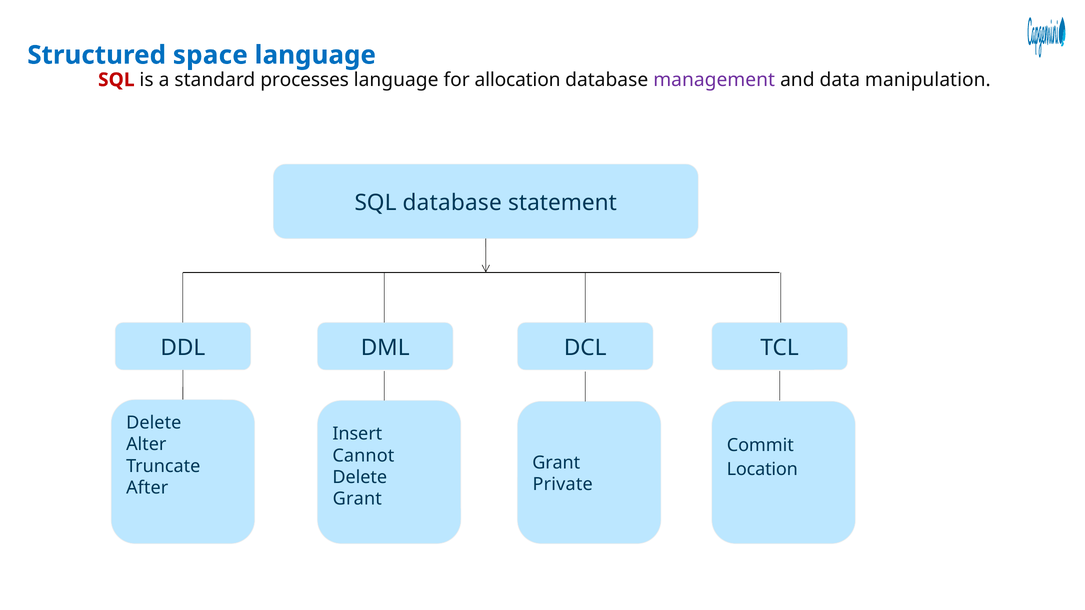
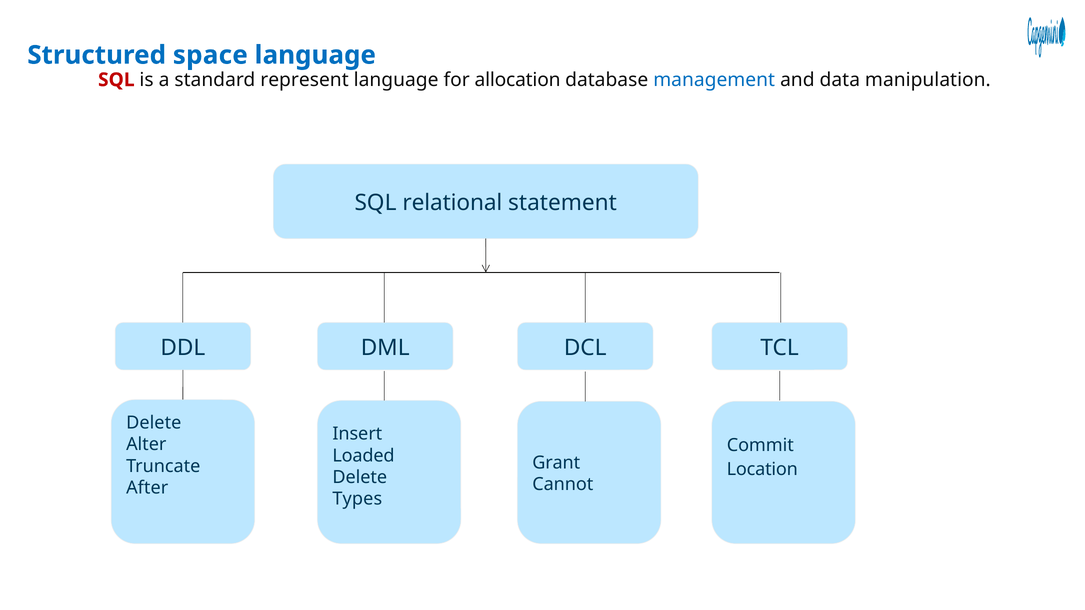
processes: processes -> represent (304, 80)
management colour: purple -> blue (714, 80)
SQL database: database -> relational (452, 203)
Cannot: Cannot -> Loaded (363, 456)
Private: Private -> Cannot (563, 485)
Grant: Grant -> Types (357, 499)
